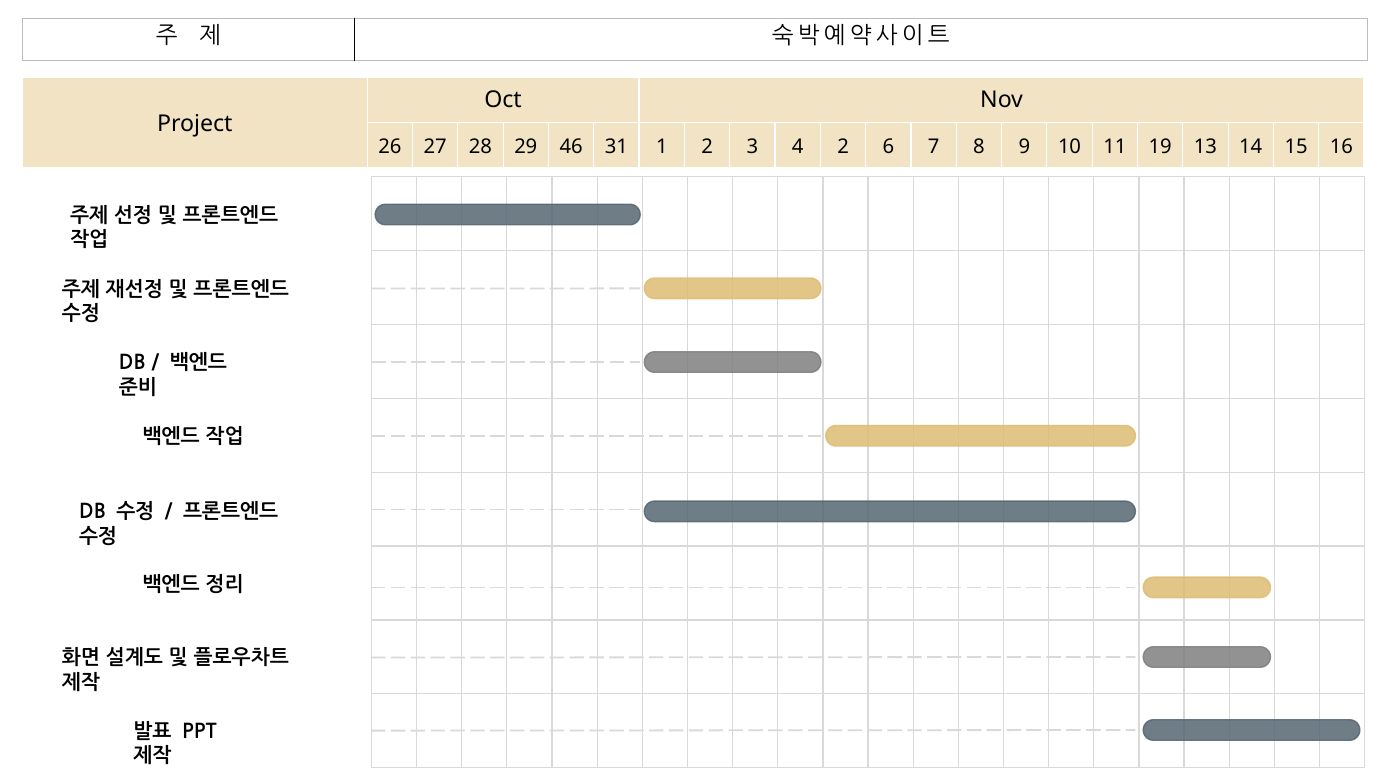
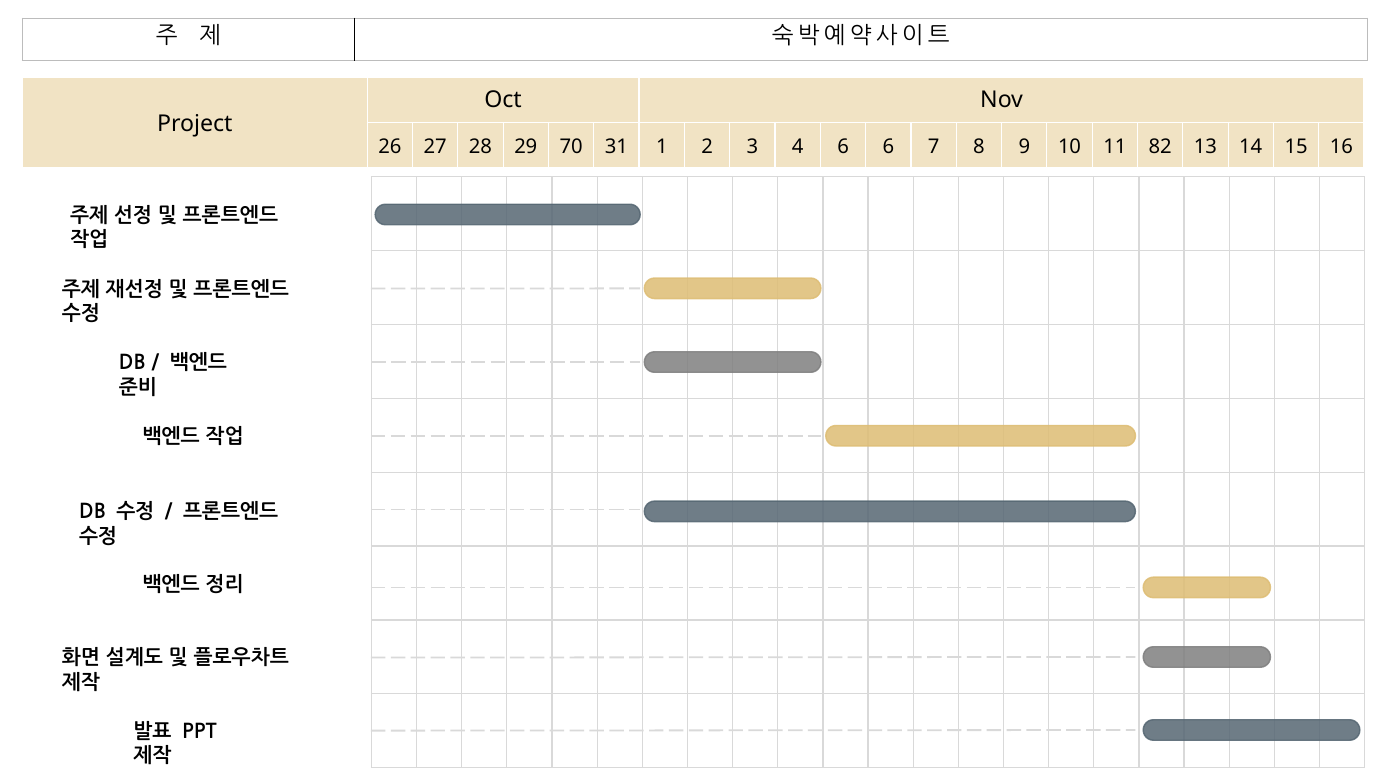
46: 46 -> 70 (571, 146)
4 2: 2 -> 6 (843, 146)
19: 19 -> 82 (1160, 146)
